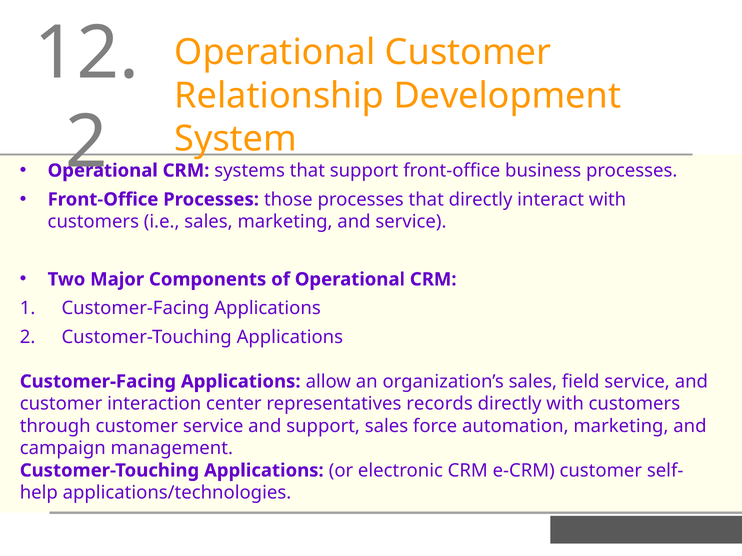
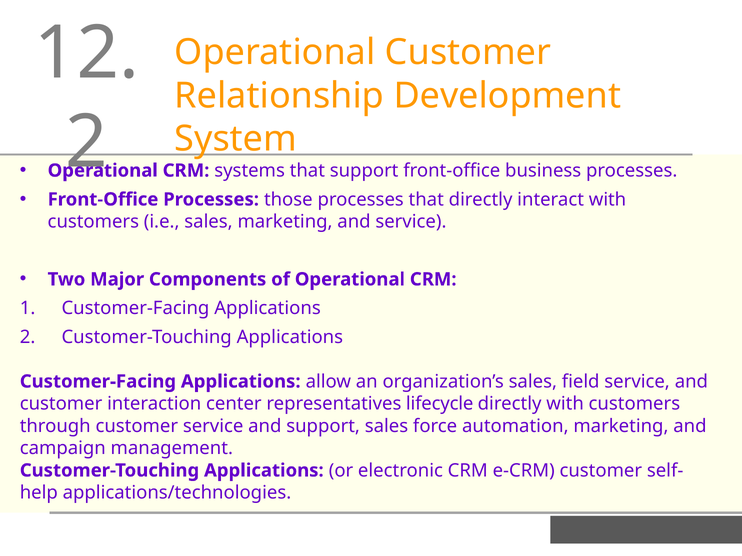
records: records -> lifecycle (440, 404)
